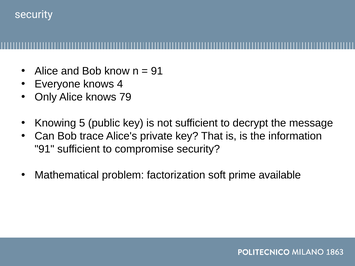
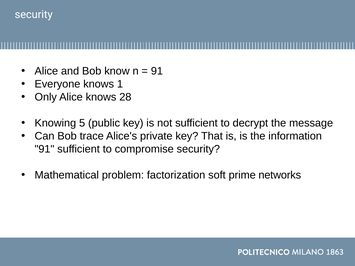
4: 4 -> 1 (120, 84)
79: 79 -> 28 (125, 97)
available: available -> networks (280, 175)
